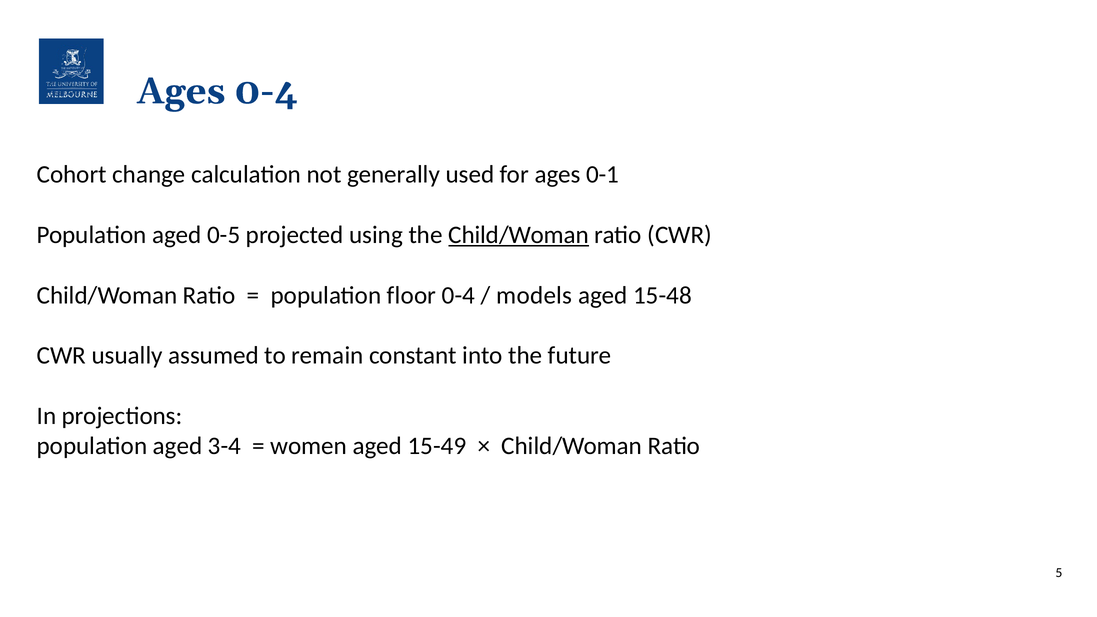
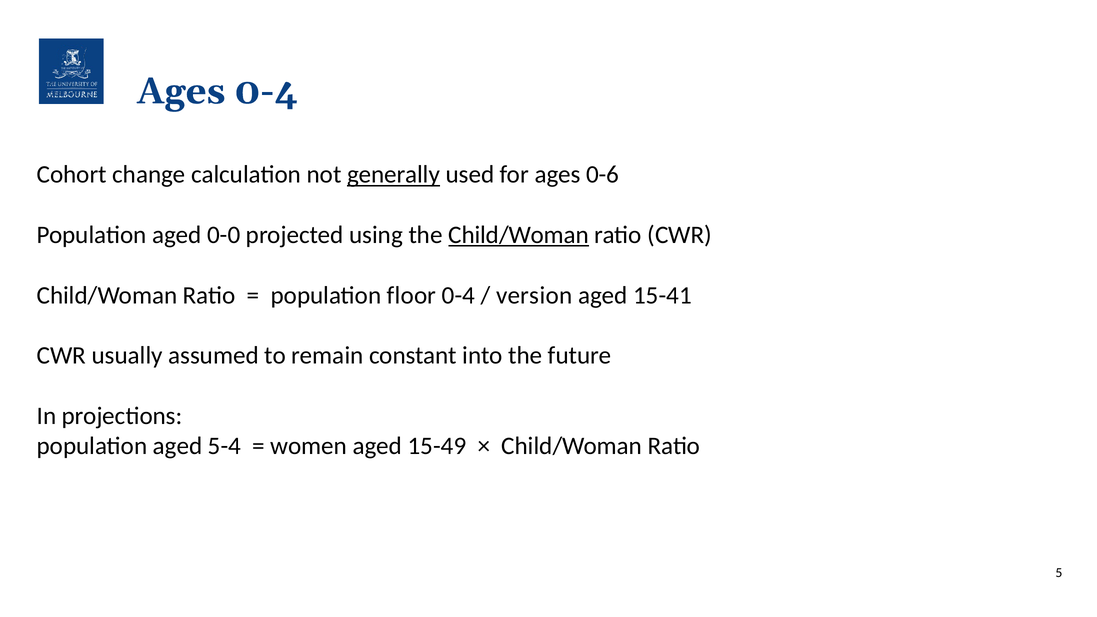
generally underline: none -> present (394, 175)
0-1: 0-1 -> 0-6 (603, 175)
0-5: 0-5 -> 0-0 (224, 235)
models: models -> version (534, 295)
15-48: 15-48 -> 15-41 (662, 295)
3-4: 3-4 -> 5-4 (224, 446)
